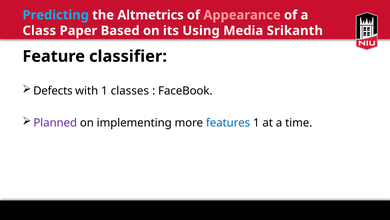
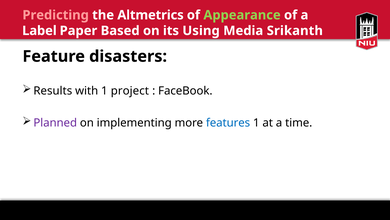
Predicting colour: light blue -> pink (56, 15)
Appearance colour: pink -> light green (242, 15)
Class: Class -> Label (39, 31)
classifier: classifier -> disasters (128, 56)
Defects: Defects -> Results (53, 91)
classes: classes -> project (130, 91)
